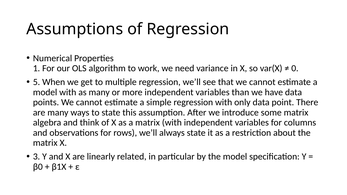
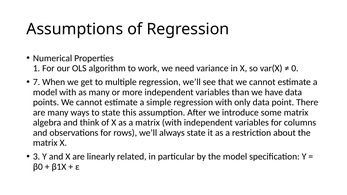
5: 5 -> 7 (37, 82)
